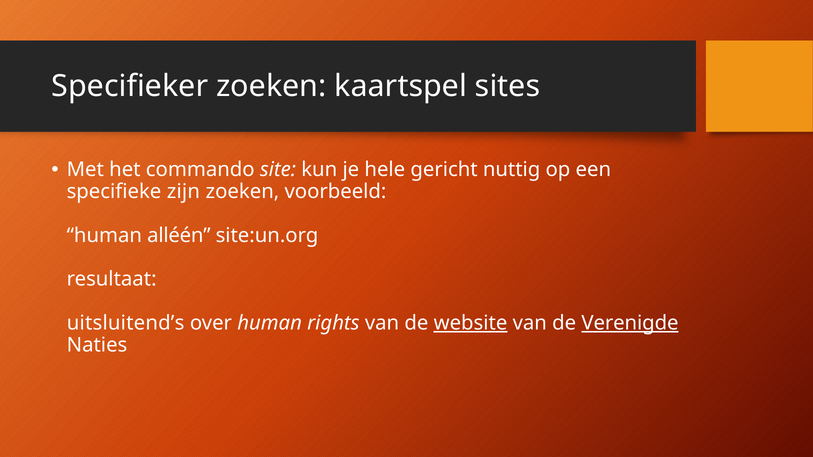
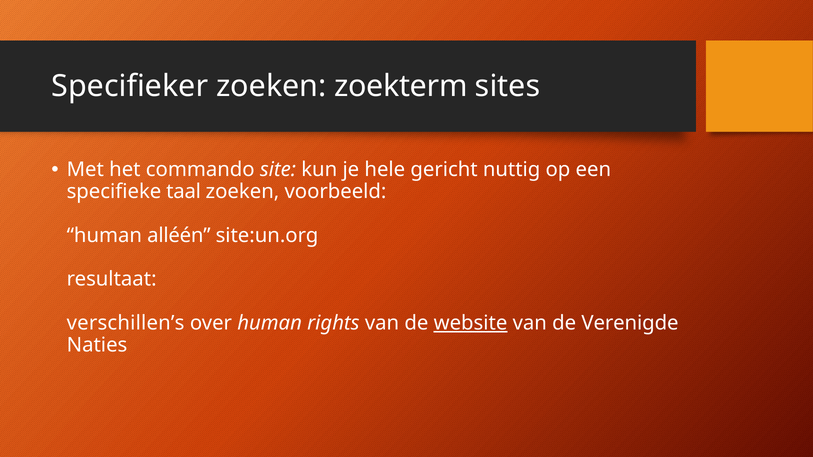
kaartspel: kaartspel -> zoekterm (401, 86)
zijn: zijn -> taal (184, 192)
uitsluitend’s: uitsluitend’s -> verschillen’s (126, 323)
Verenigde underline: present -> none (630, 323)
